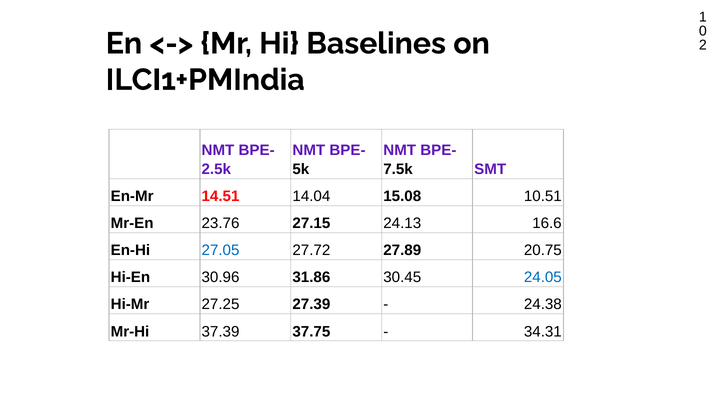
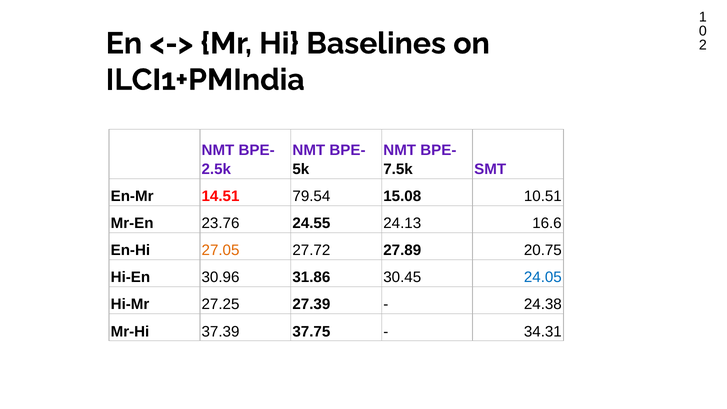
14.04: 14.04 -> 79.54 (311, 196)
27.15: 27.15 -> 24.55 (311, 223)
27.05 colour: blue -> orange (221, 250)
